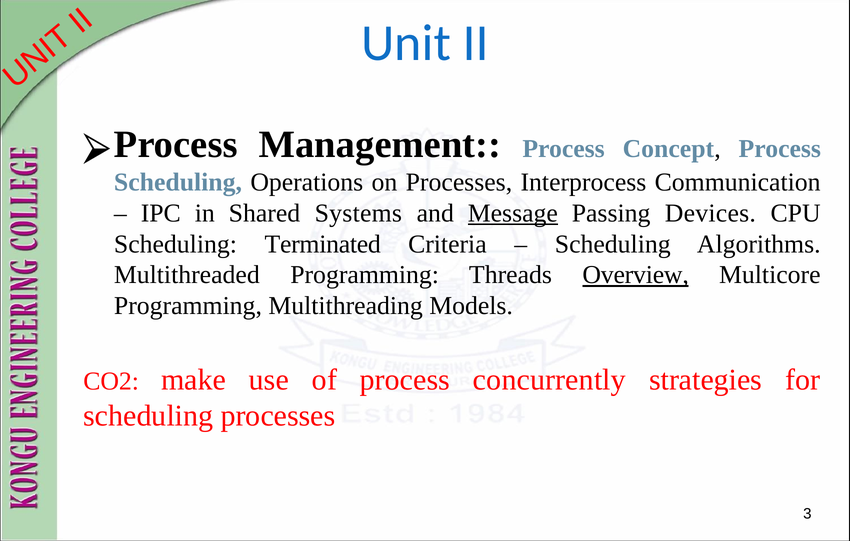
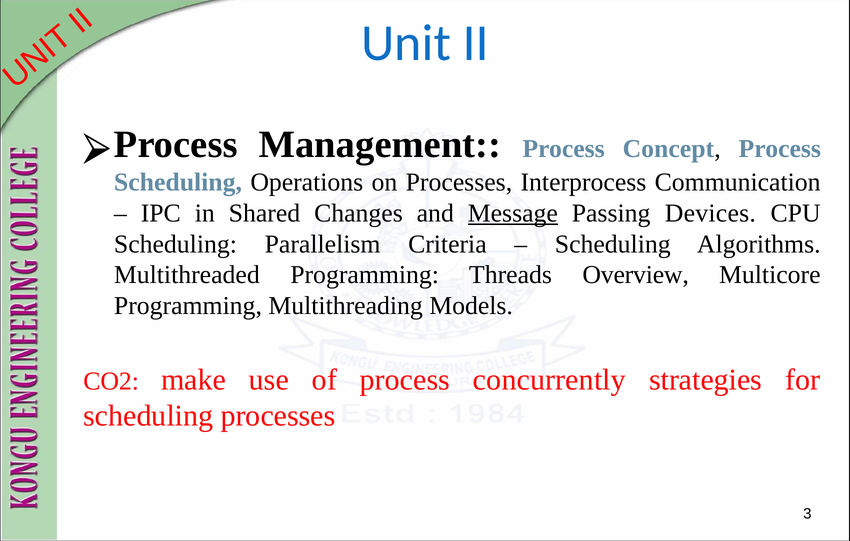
Systems: Systems -> Changes (358, 213)
Terminated: Terminated -> Parallelism (323, 244)
Overview underline: present -> none (636, 275)
